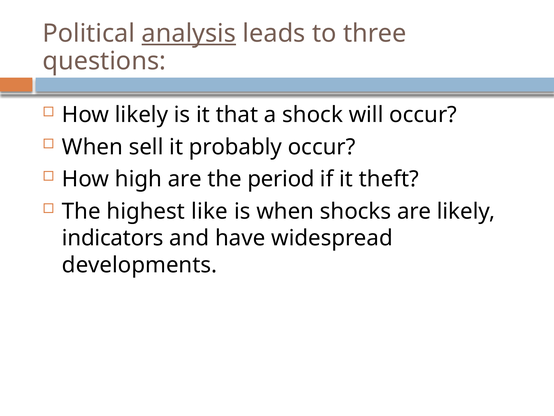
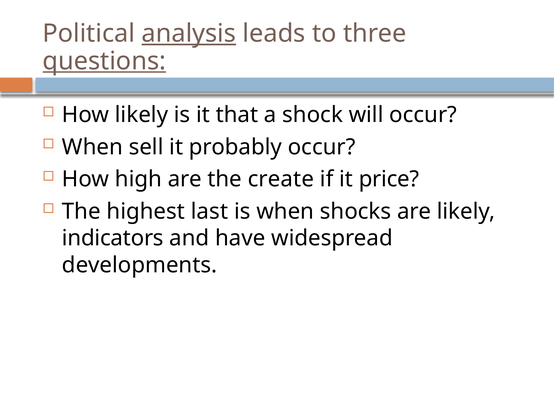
questions underline: none -> present (104, 61)
period: period -> create (281, 179)
theft: theft -> price (389, 179)
like: like -> last (209, 211)
